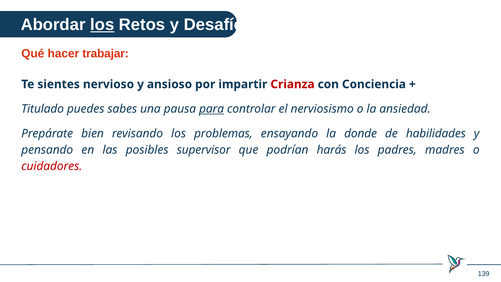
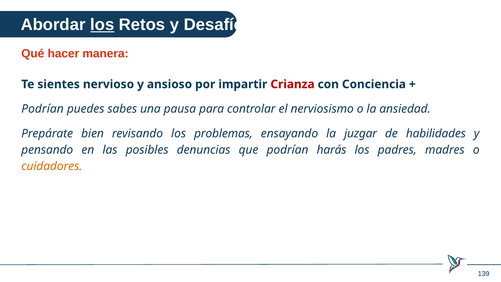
trabajar: trabajar -> manera (106, 54)
Titulado: Titulado -> Podrían (42, 109)
para underline: present -> none (212, 109)
donde: donde -> juzgar (361, 134)
supervisor: supervisor -> denuncias (204, 150)
cuidadores colour: red -> orange (52, 166)
